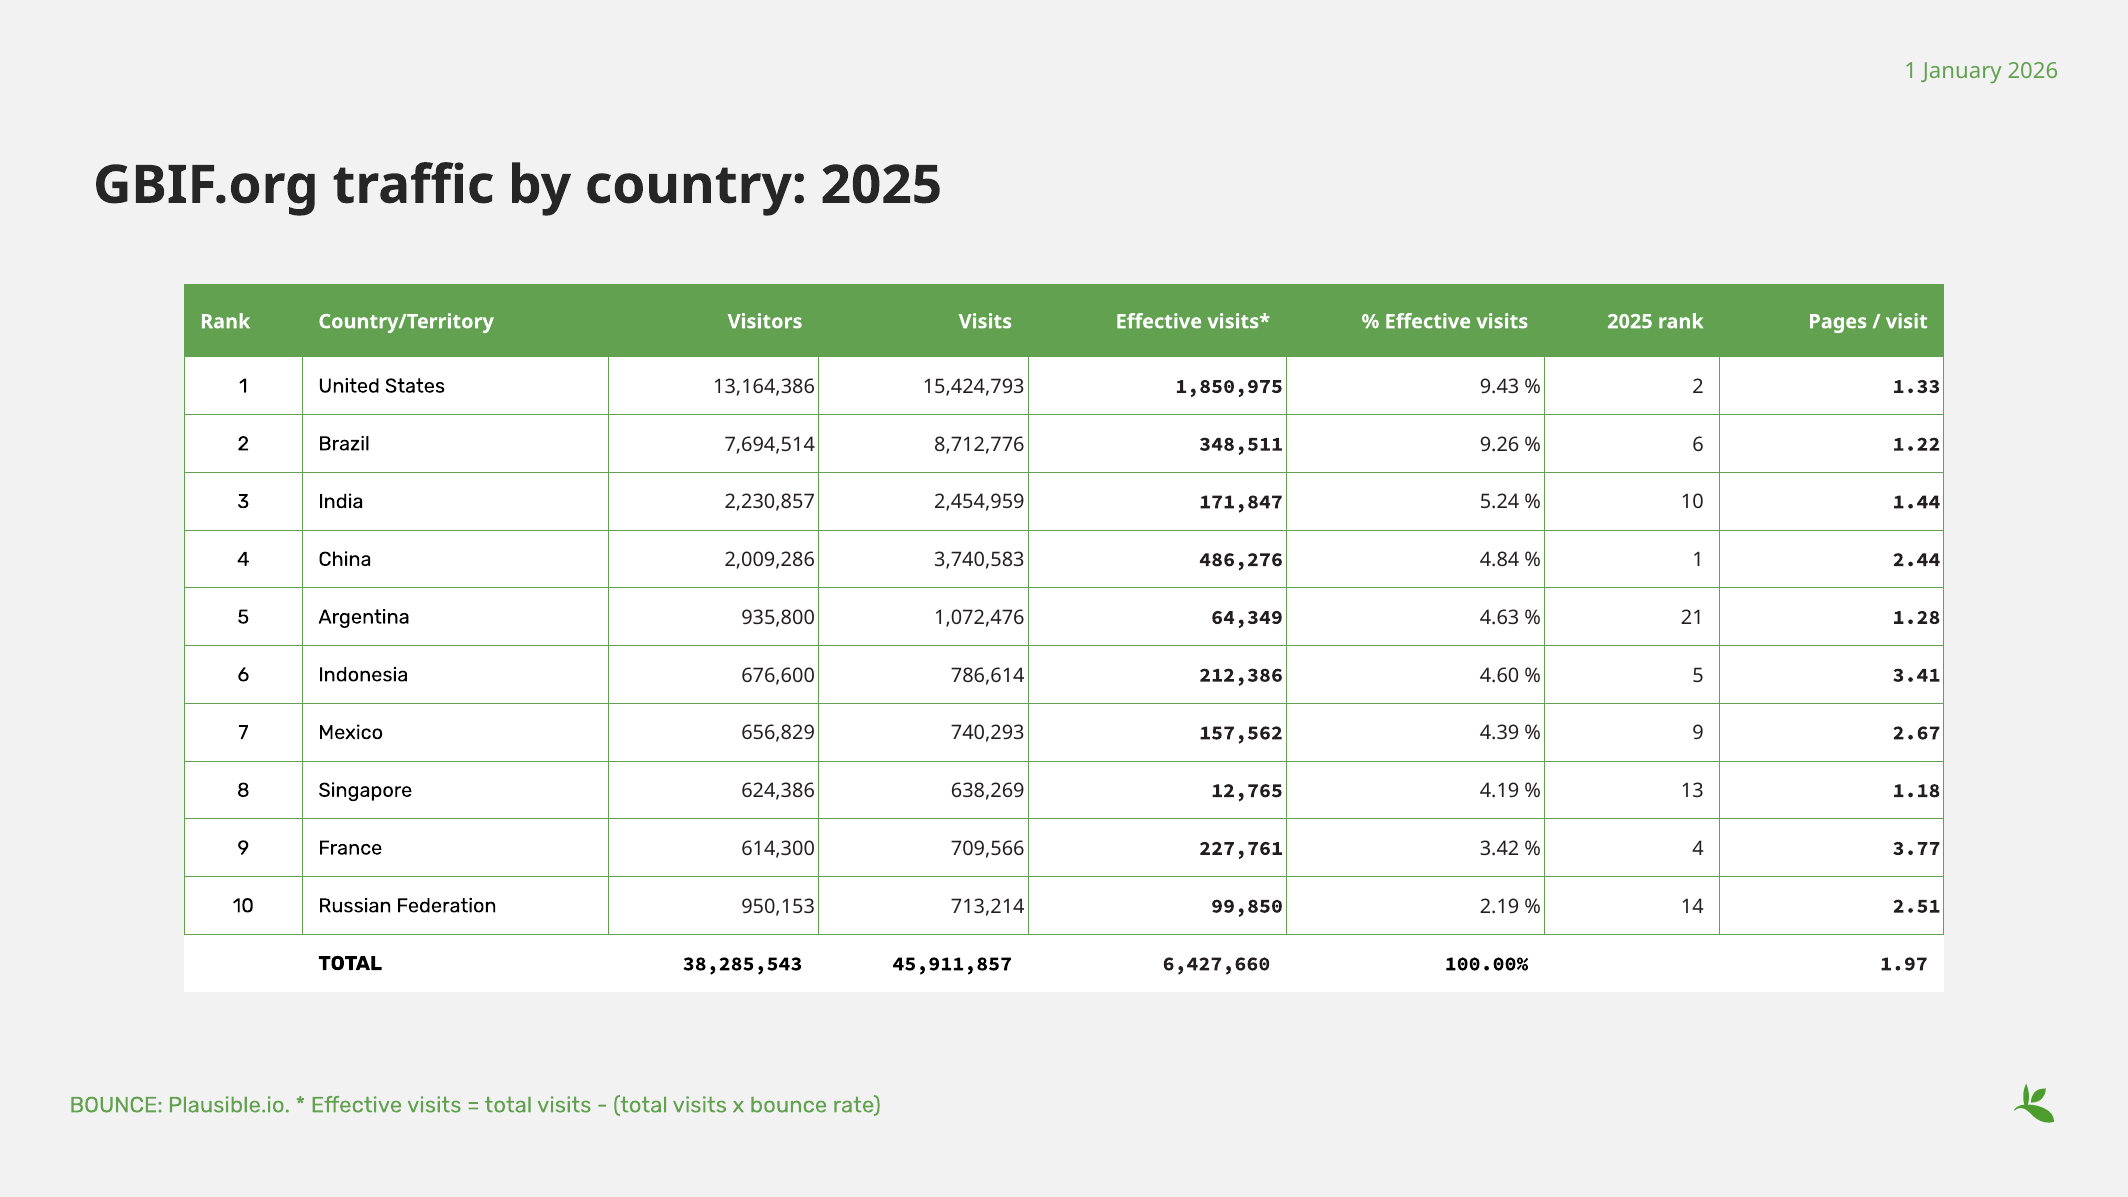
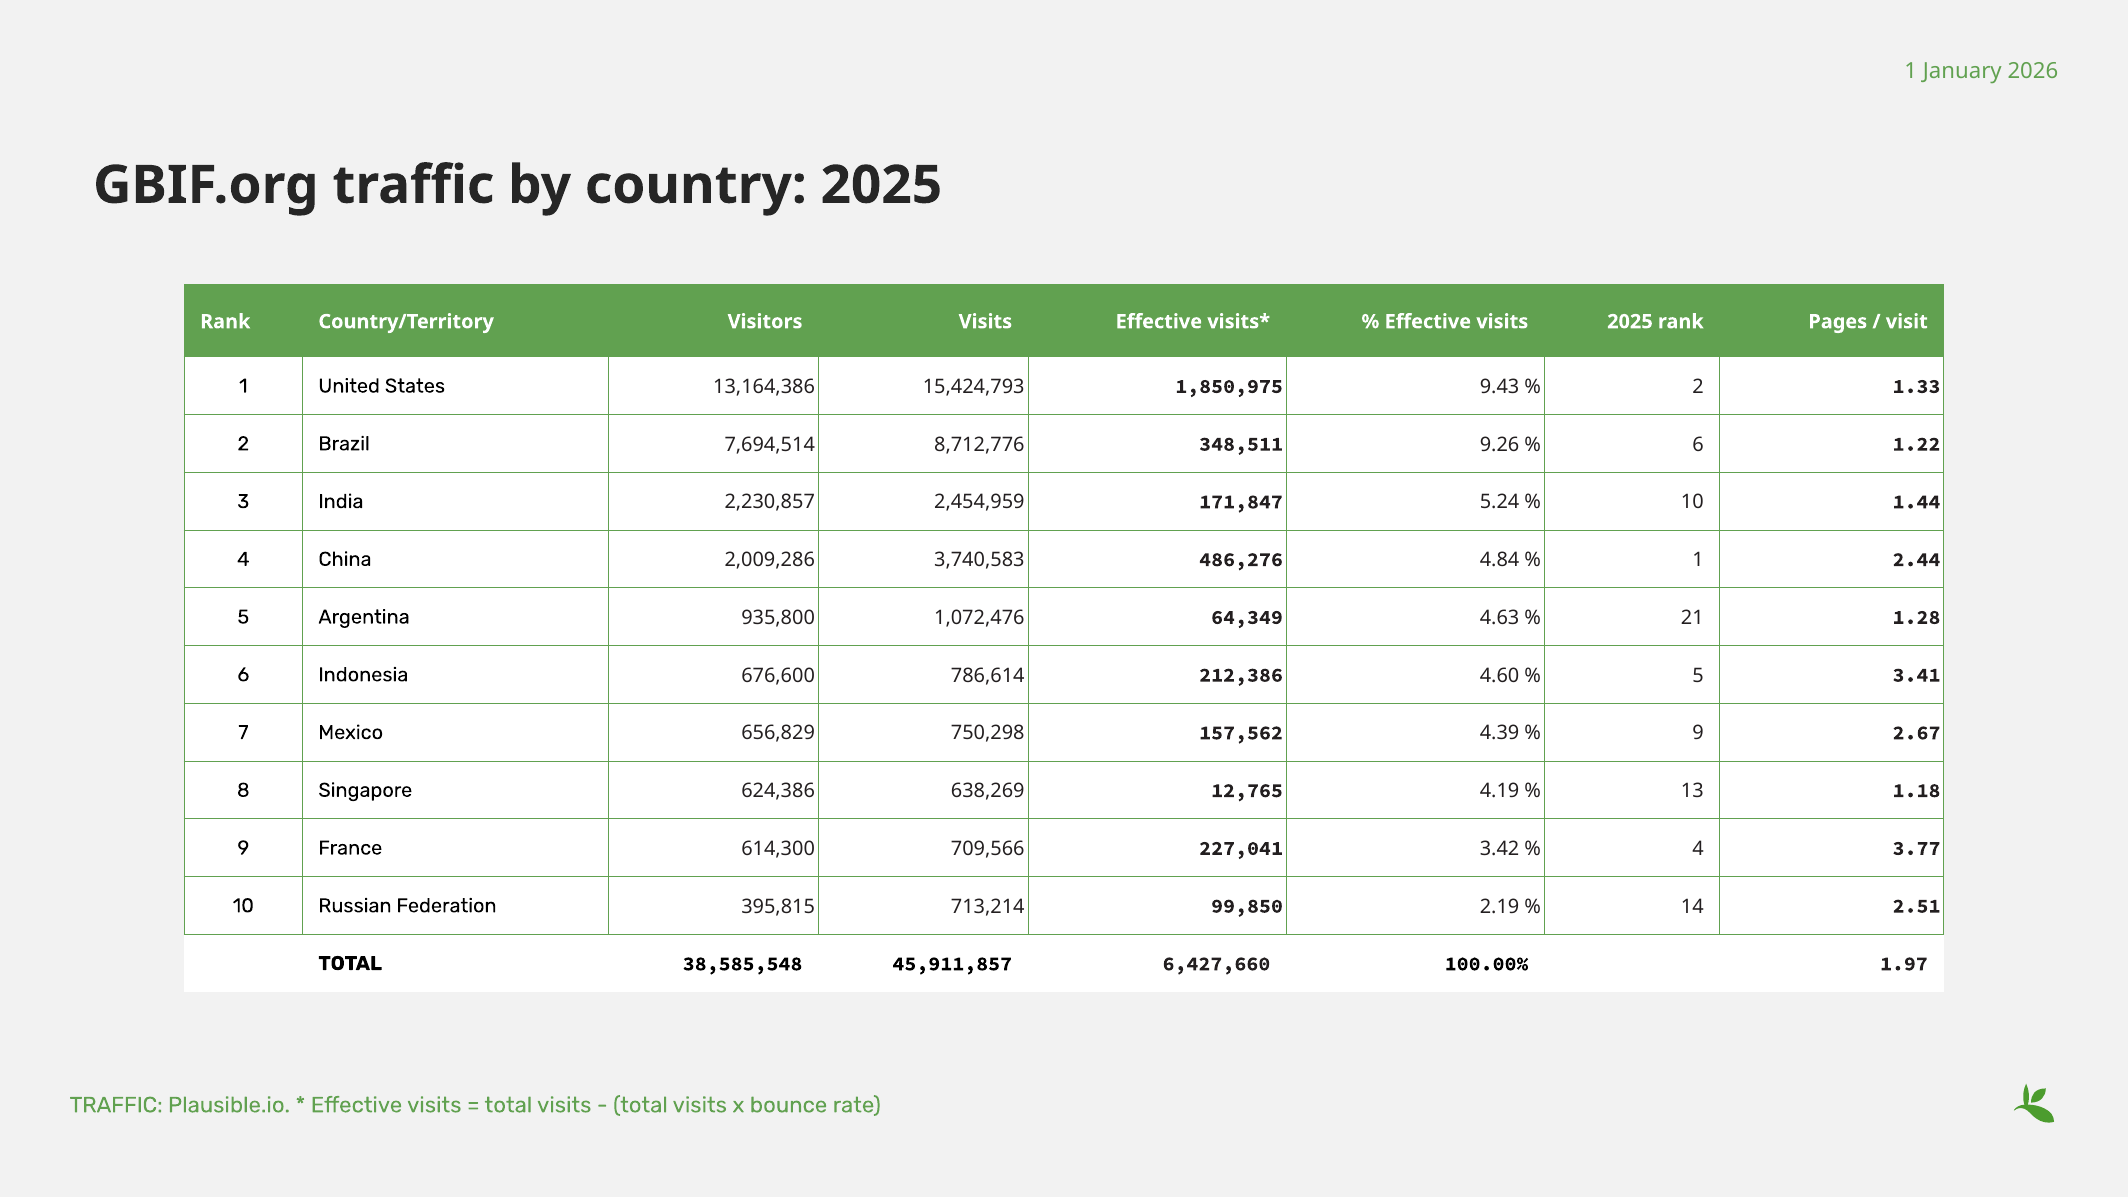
740,293: 740,293 -> 750,298 (988, 733)
227,761: 227,761 -> 227,041 (1241, 848)
950,153: 950,153 -> 395,815 (778, 907)
38,285,543: 38,285,543 -> 38,585,548 (743, 964)
BOUNCE: BOUNCE -> TRAFFIC (116, 1105)
